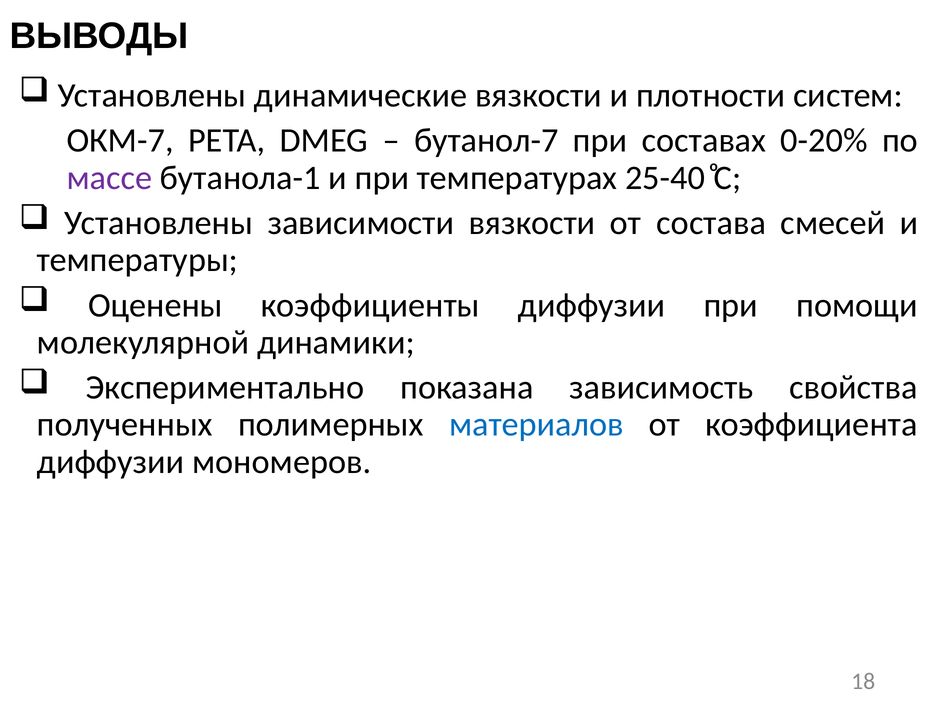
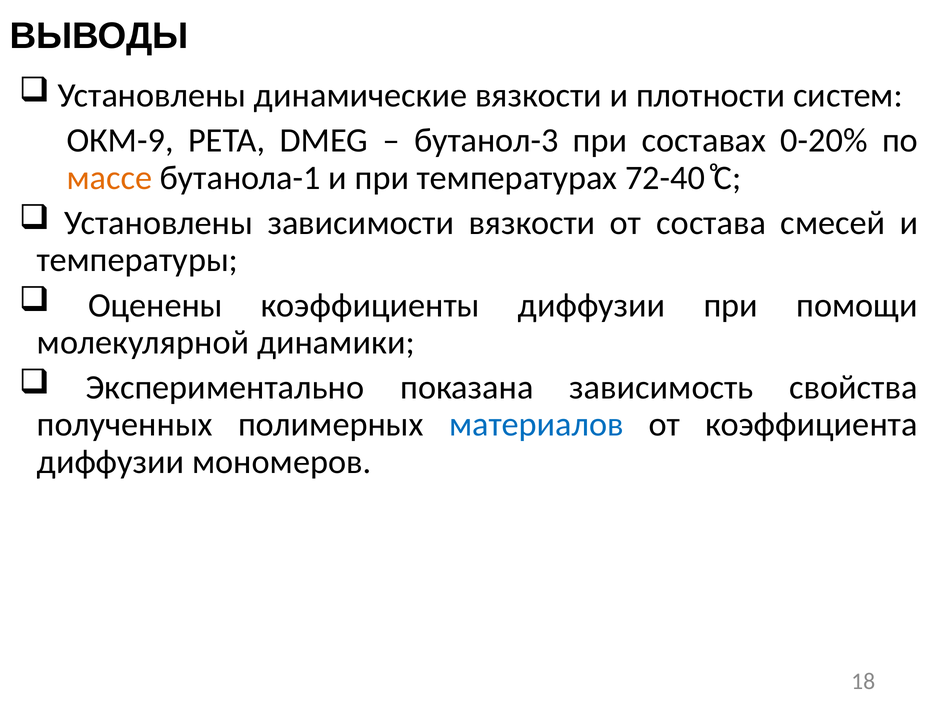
ОКМ-7: ОКМ-7 -> ОКМ-9 (120, 141)
бутанол-7: бутанол-7 -> бутанол-3 (486, 141)
массе colour: purple -> orange (109, 178)
25-40: 25-40 -> 72-40 (665, 178)
